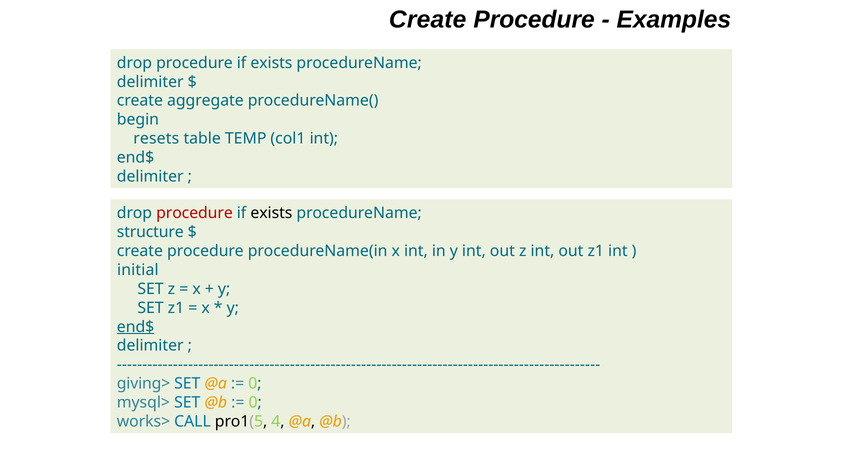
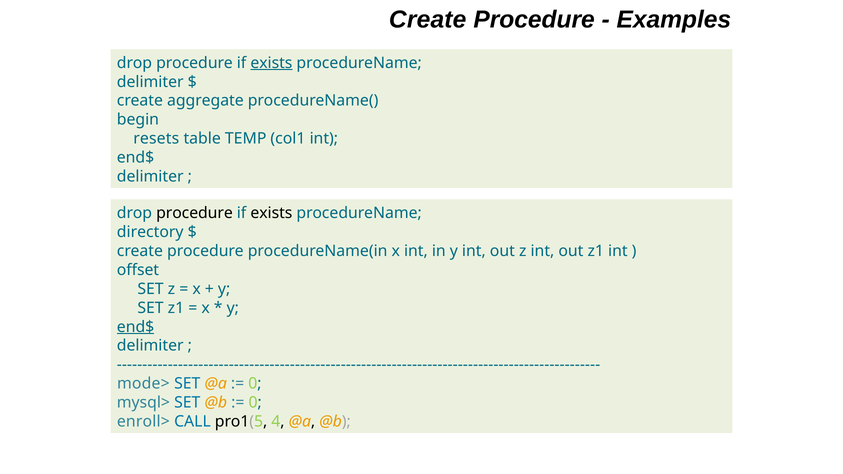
exists underline: none -> present (271, 63)
procedure colour: red -> black (194, 213)
structure: structure -> directory (150, 232)
initial: initial -> offset (138, 270)
giving>: giving> -> mode> (143, 384)
works>: works> -> enroll> (143, 422)
